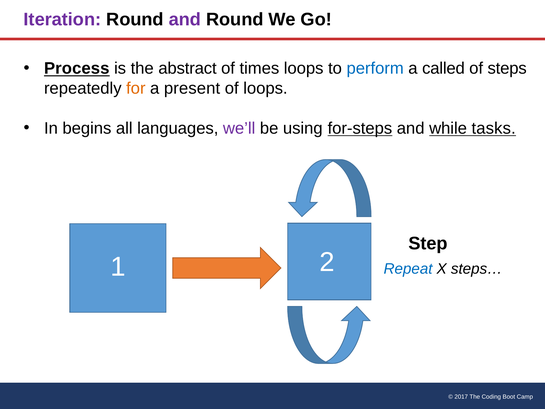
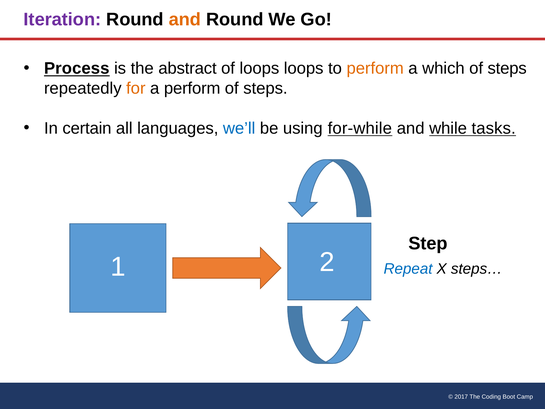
and colour: purple -> orange (185, 19)
of times: times -> loops (259, 68)
perform colour: blue -> orange (375, 68)
called: called -> which (443, 68)
a present: present -> perform (192, 88)
loops: loops -> steps (265, 88)
begins: begins -> certain (87, 128)
we’ll colour: purple -> blue (239, 128)
for-steps: for-steps -> for-while (360, 128)
